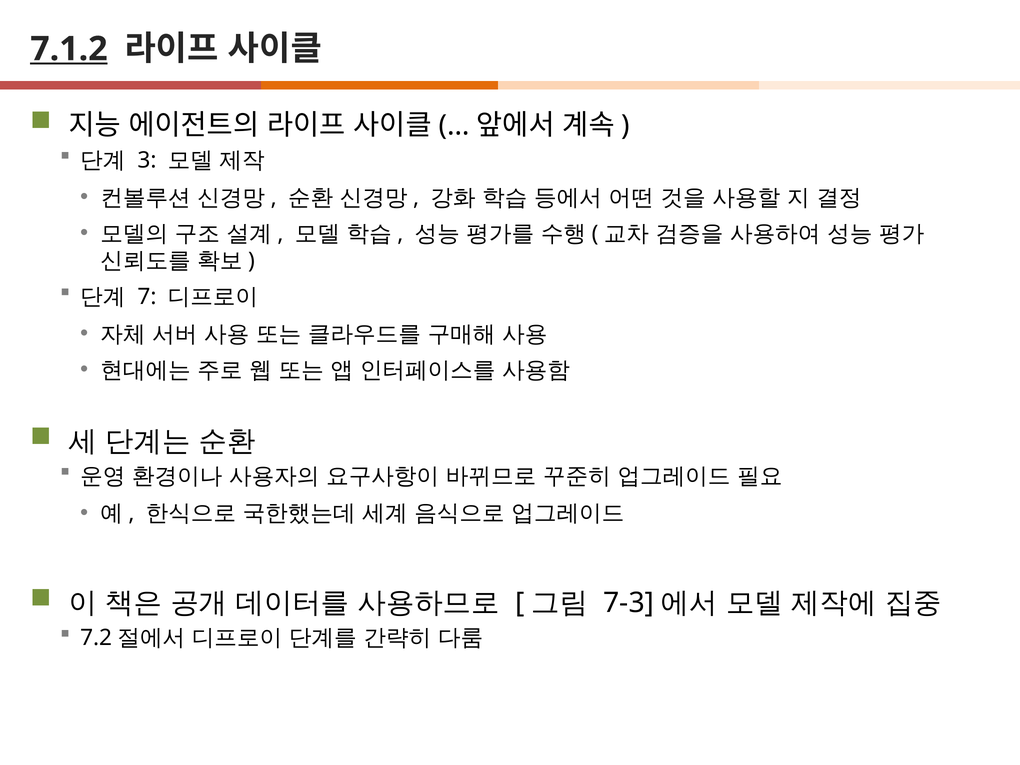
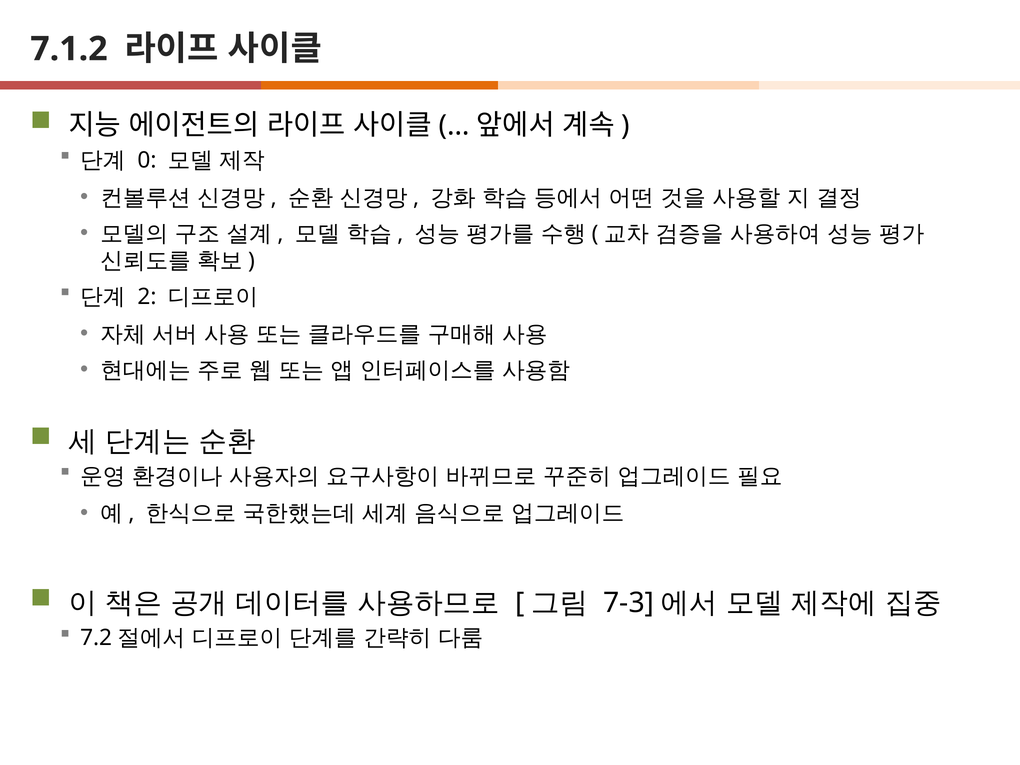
7.1.2 underline: present -> none (69, 49)
3: 3 -> 0 (147, 160)
7: 7 -> 2 (147, 297)
